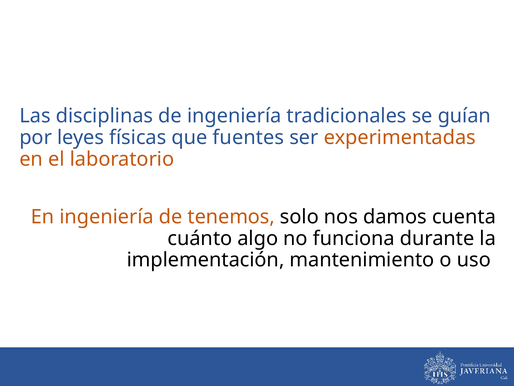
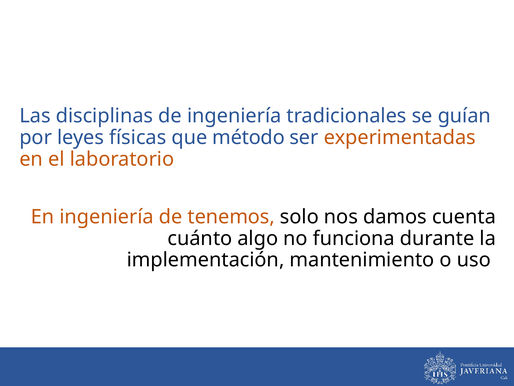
fuentes: fuentes -> método (249, 137)
